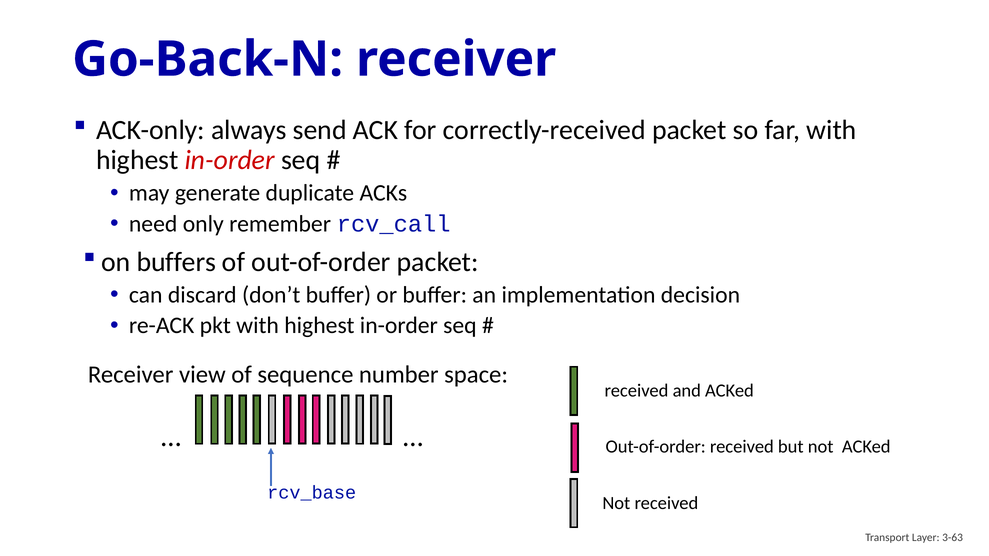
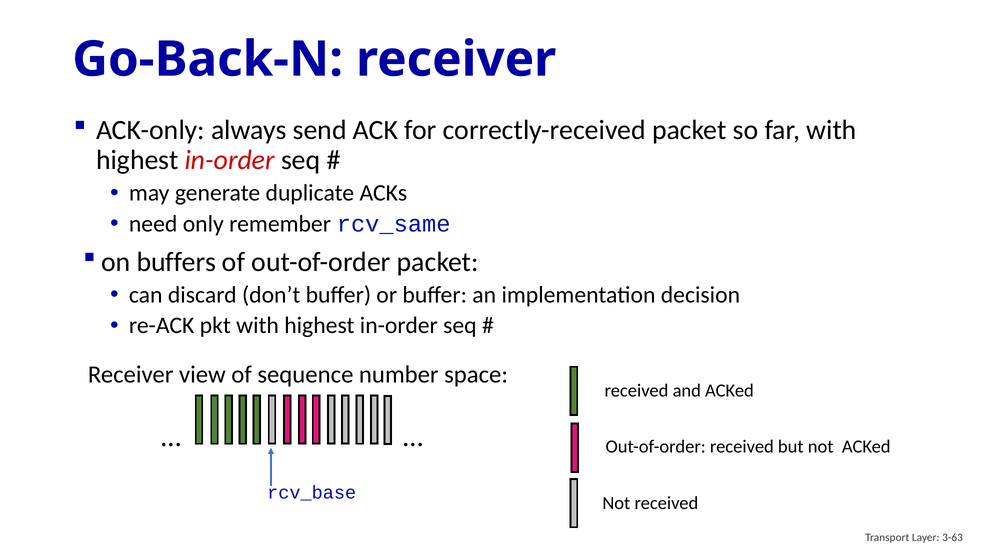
rcv_call: rcv_call -> rcv_same (394, 224)
